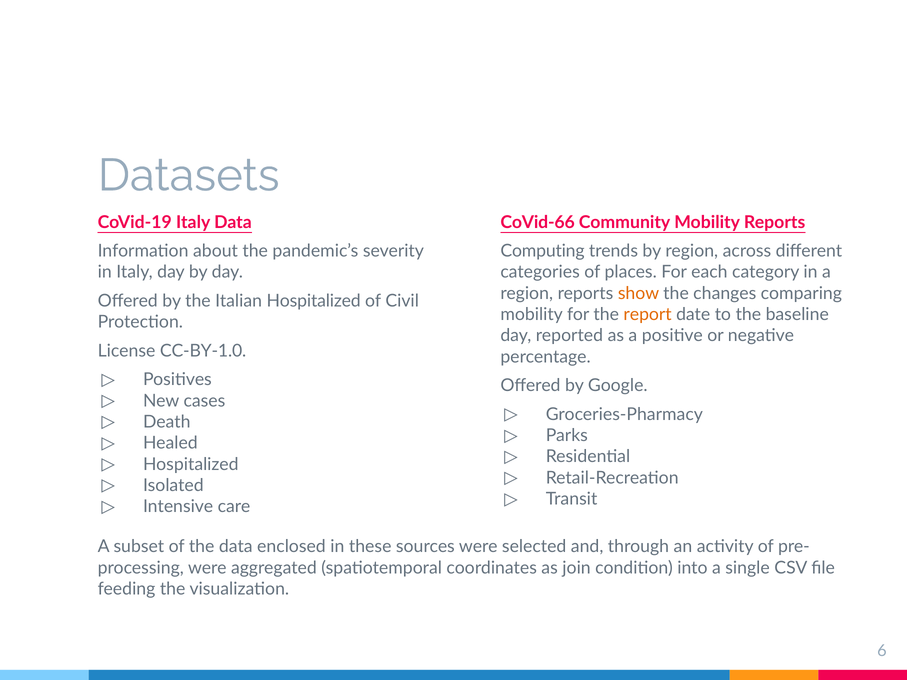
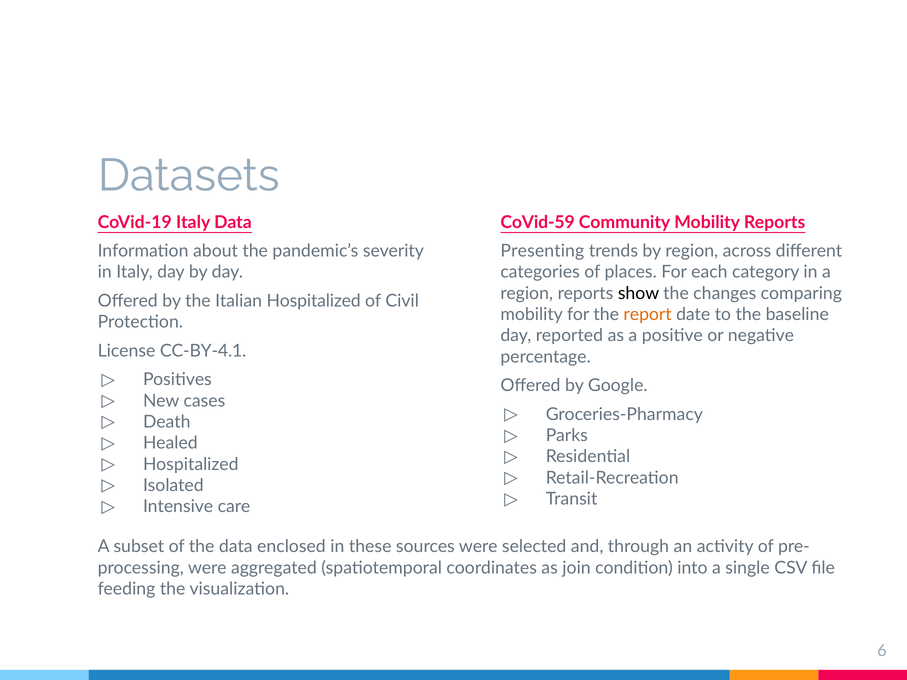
CoVid-66: CoVid-66 -> CoVid-59 (538, 222)
Computing: Computing -> Presenting (542, 251)
show colour: orange -> black (639, 293)
CC-BY-1.0: CC-BY-1.0 -> CC-BY-4.1 (203, 351)
